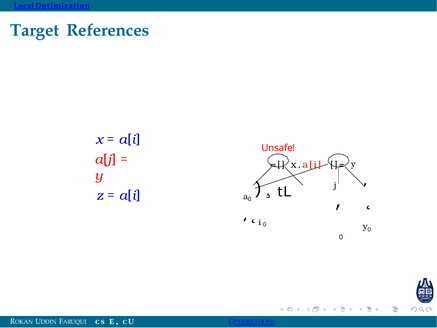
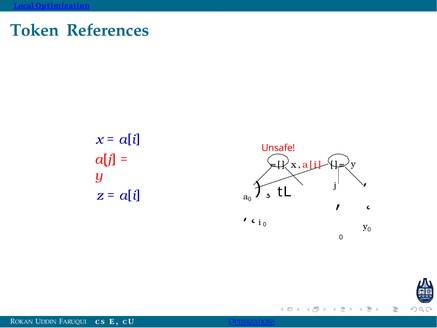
Target: Target -> Token (35, 30)
